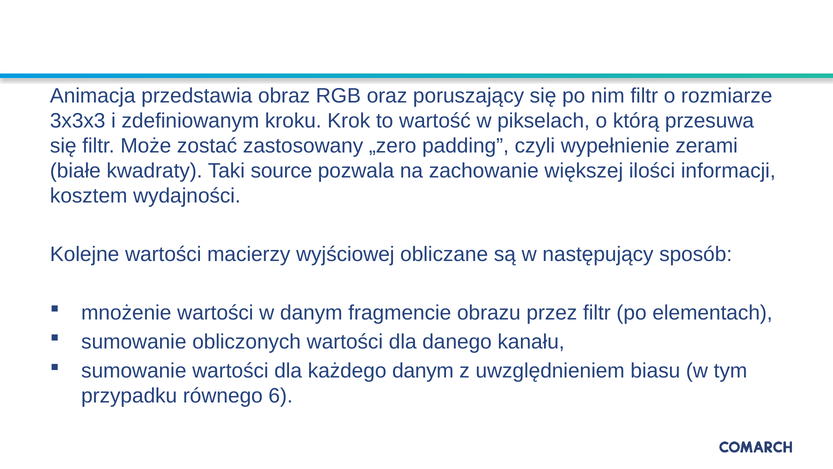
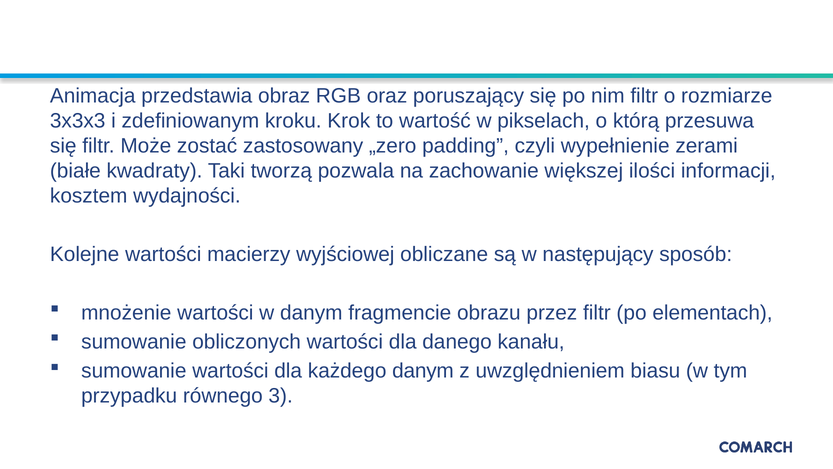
source: source -> tworzą (281, 171)
6: 6 -> 3 (281, 396)
